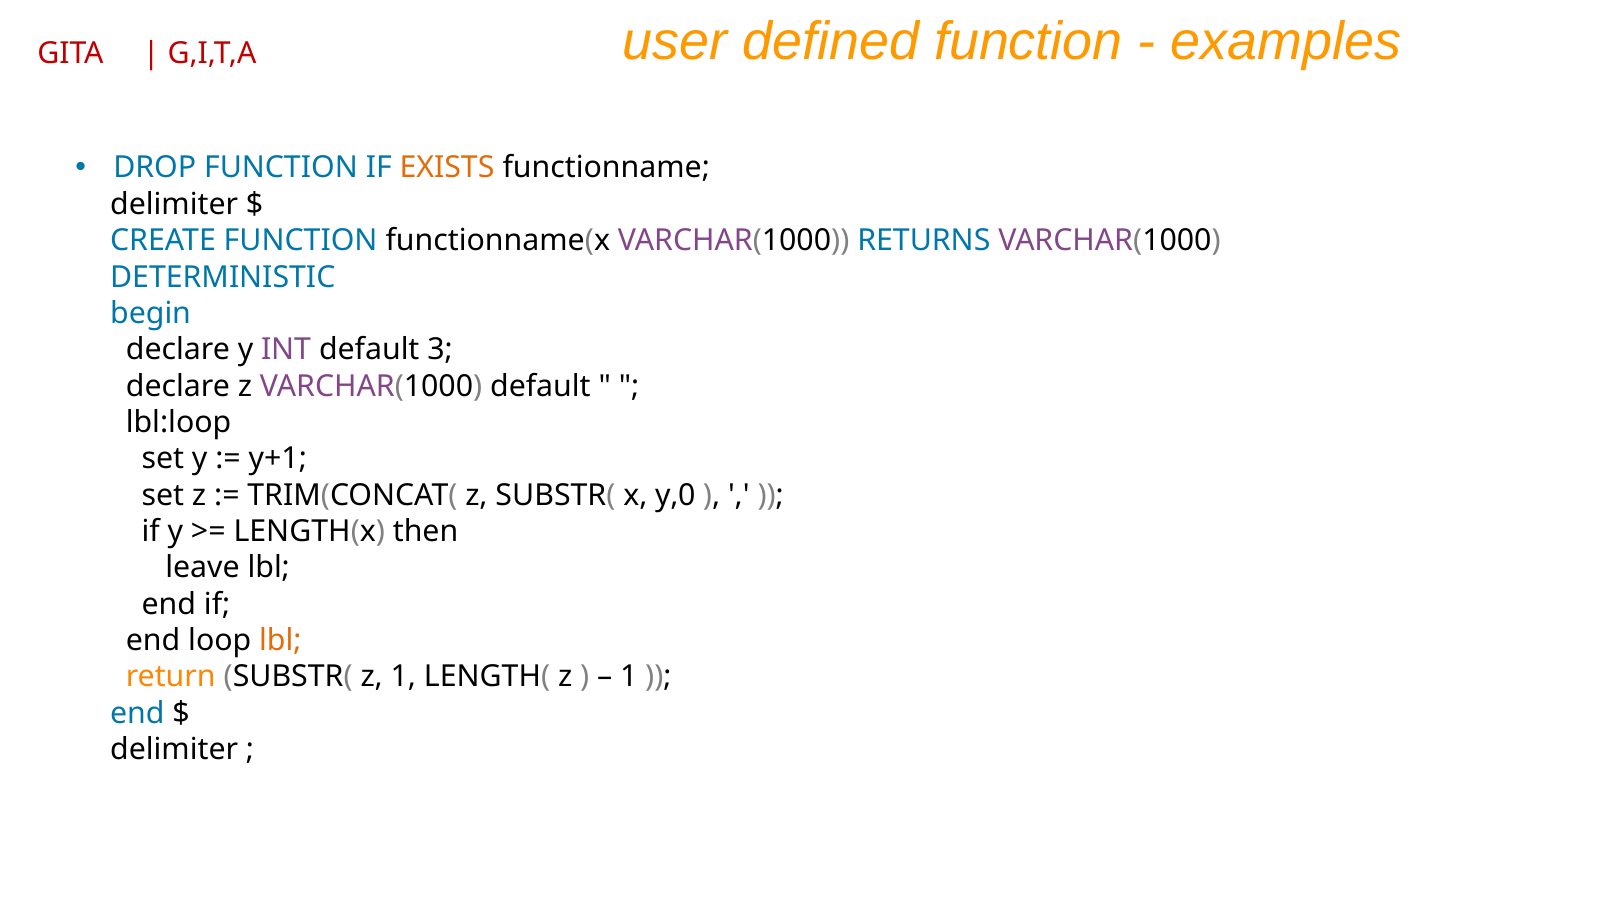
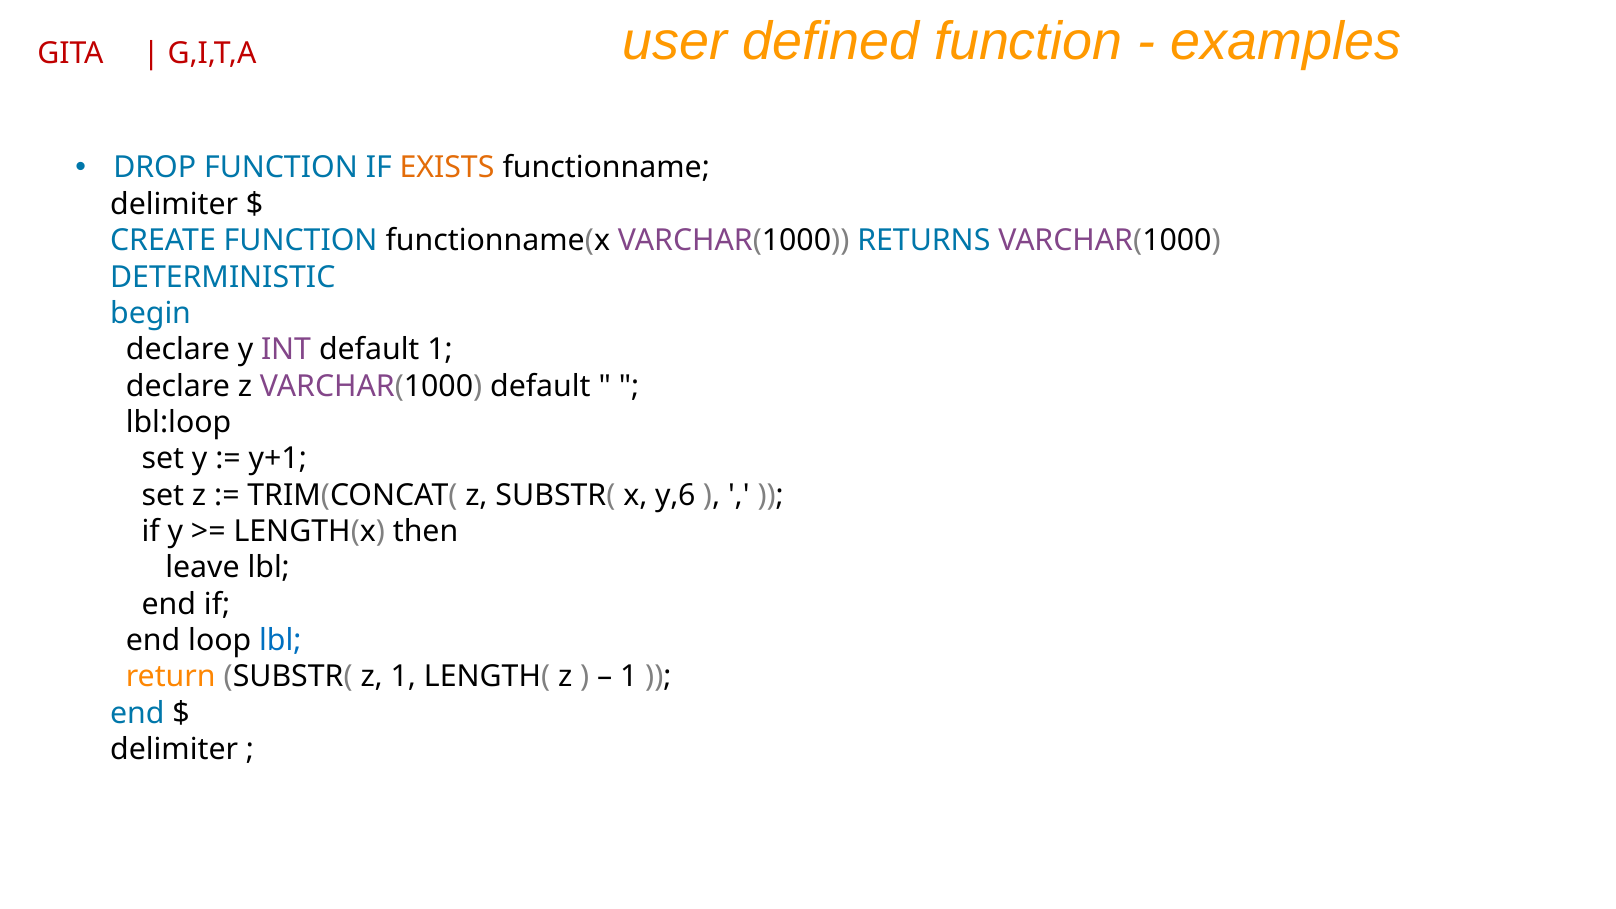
default 3: 3 -> 1 (440, 350)
y,0: y,0 -> y,6 (675, 495)
lbl colour: orange -> blue (280, 641)
